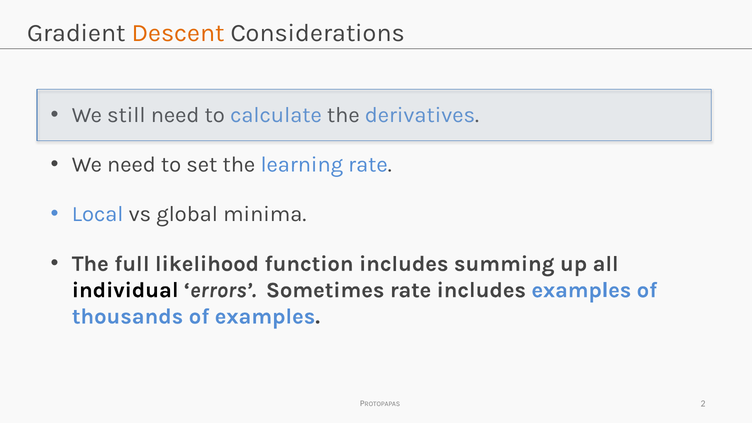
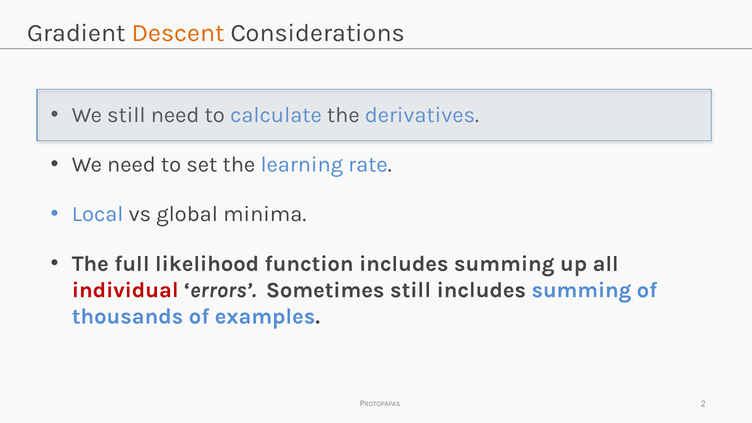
individual colour: black -> red (125, 290)
Sometimes rate: rate -> still (410, 290)
examples: examples -> summing (581, 290)
